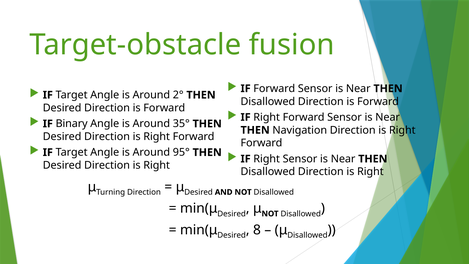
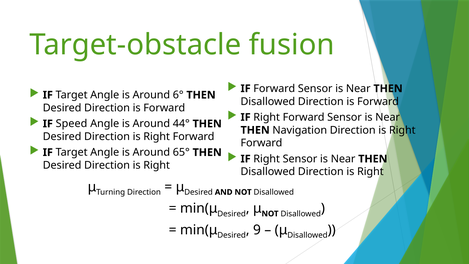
2°: 2° -> 6° (178, 95)
Binary: Binary -> Speed (72, 124)
35°: 35° -> 44° (181, 124)
95°: 95° -> 65° (181, 152)
8: 8 -> 9 (257, 230)
